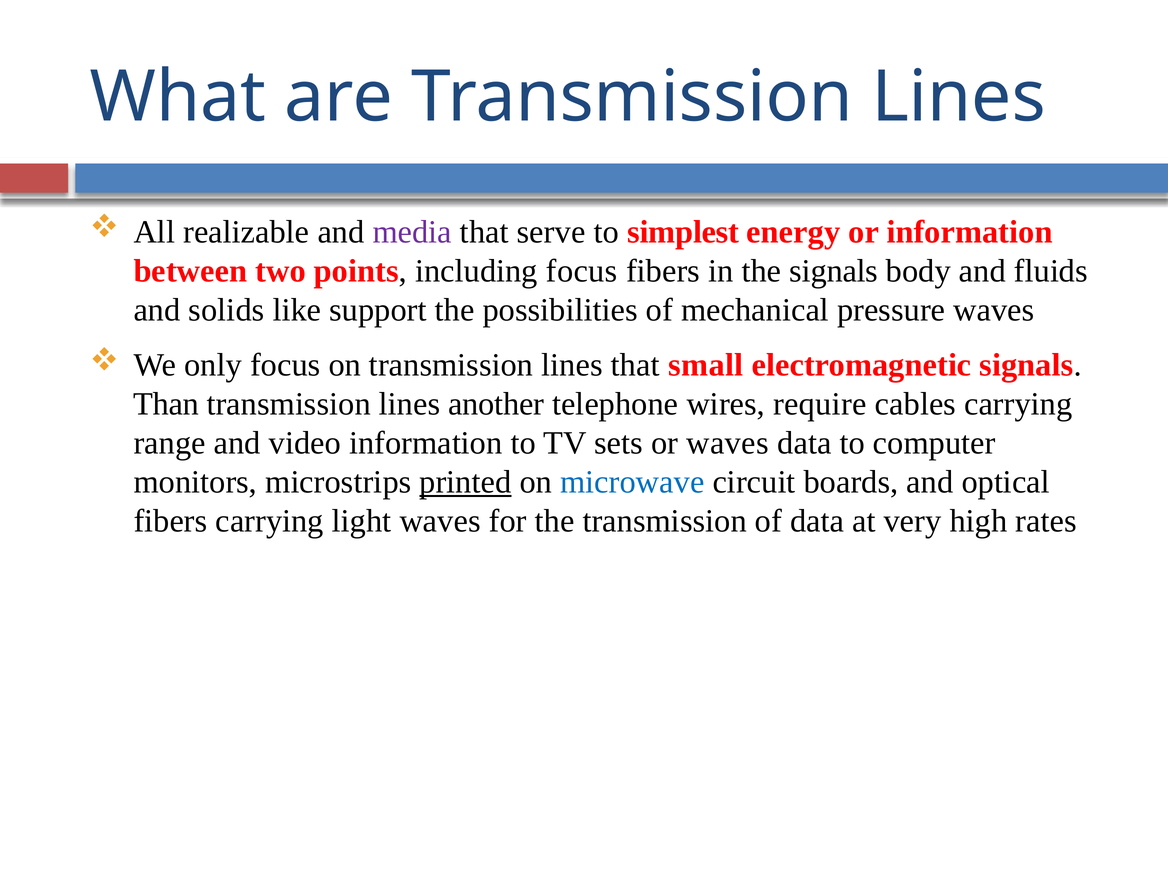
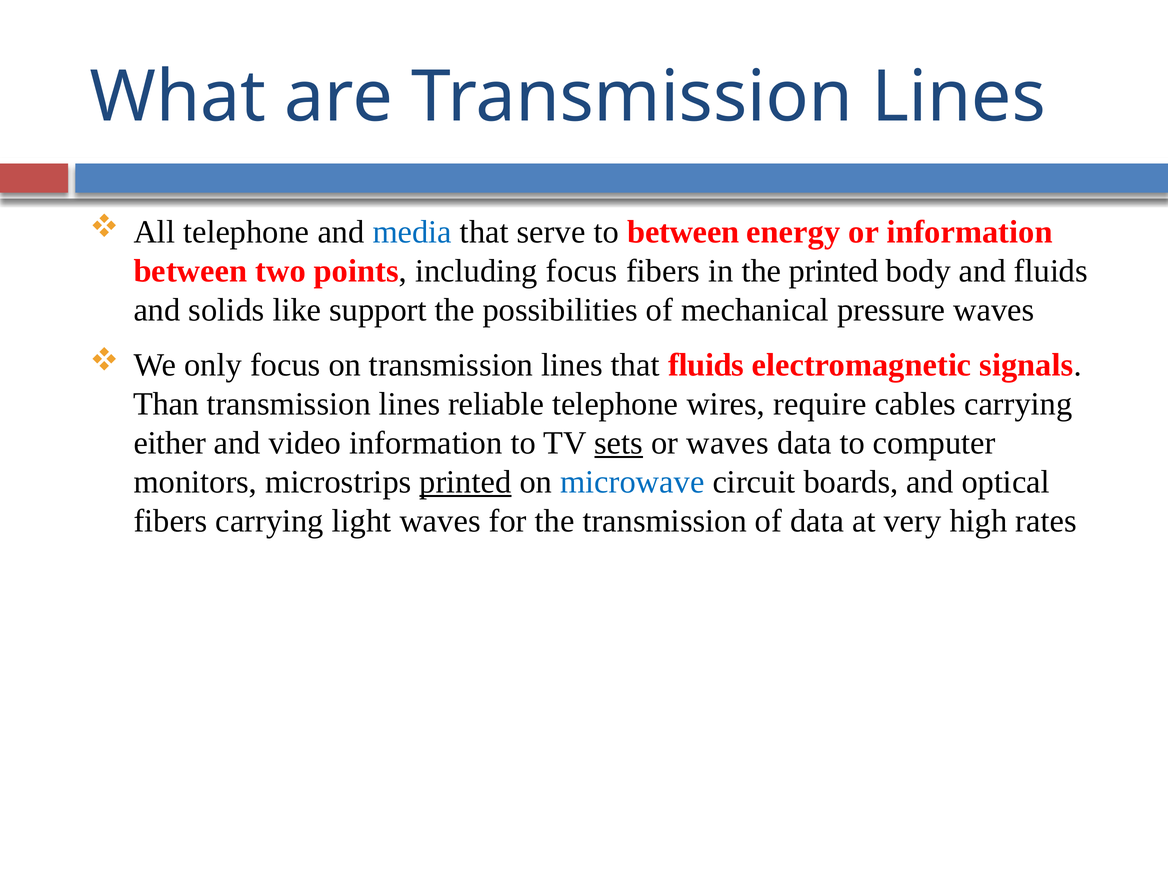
All realizable: realizable -> telephone (246, 232)
media colour: purple -> blue (412, 232)
to simplest: simplest -> between (683, 232)
the signals: signals -> printed (834, 271)
that small: small -> fluids (706, 365)
another: another -> reliable (496, 404)
range: range -> either (170, 443)
sets underline: none -> present (619, 443)
